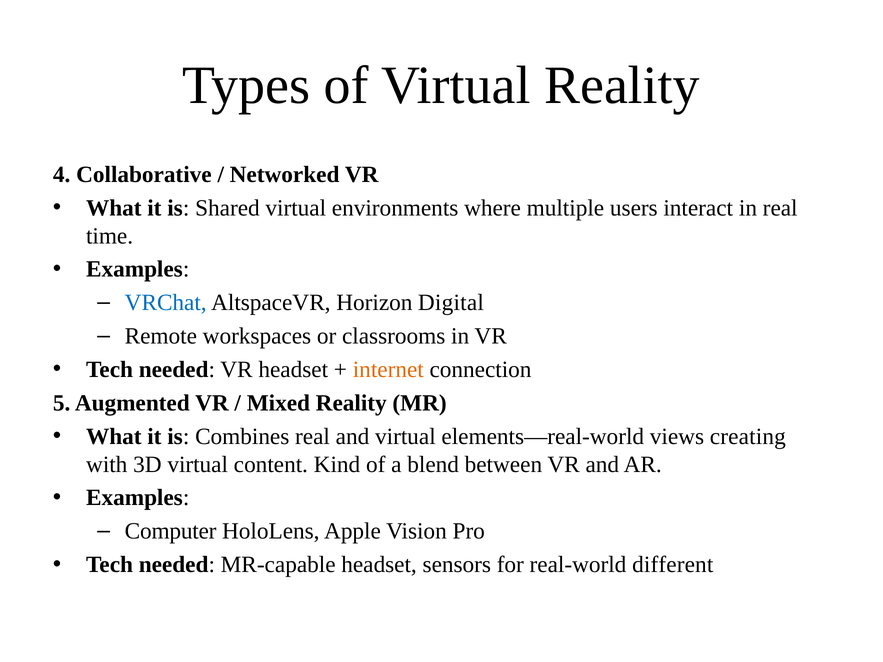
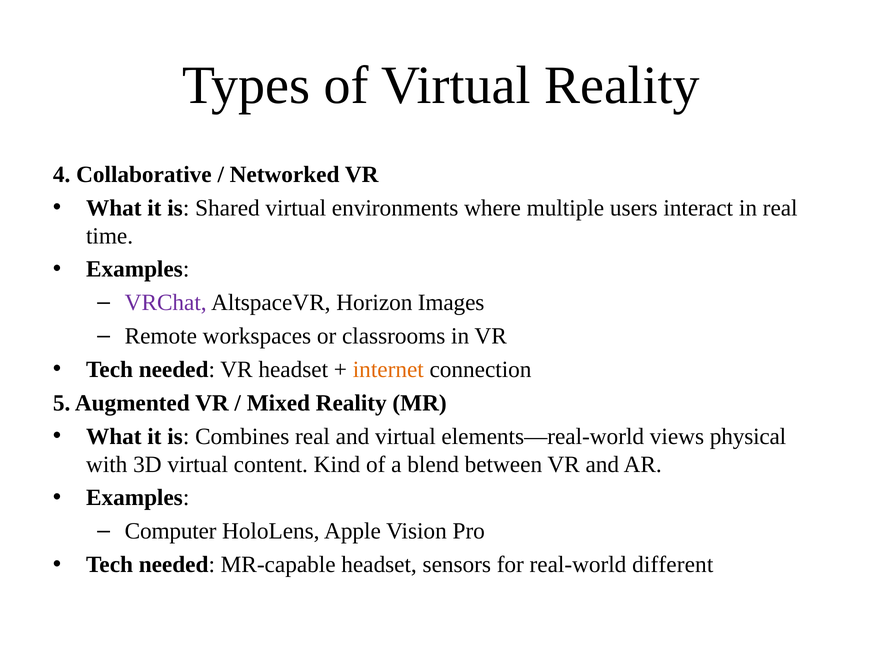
VRChat colour: blue -> purple (166, 303)
Digital: Digital -> Images (451, 303)
creating: creating -> physical (748, 437)
